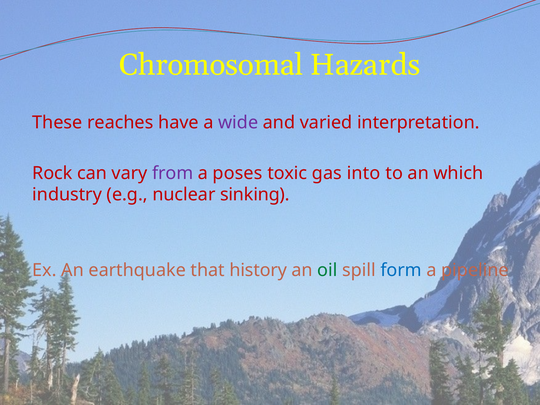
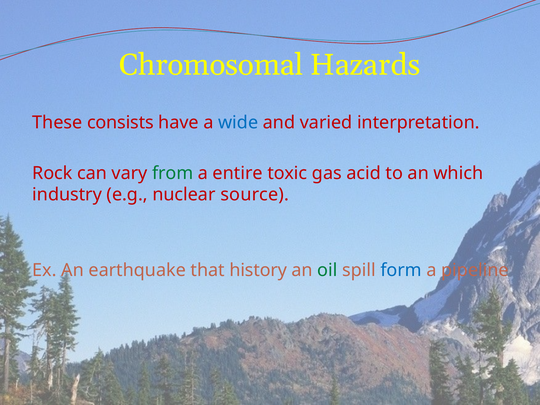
reaches: reaches -> consists (120, 123)
wide colour: purple -> blue (238, 123)
from colour: purple -> green (173, 173)
poses: poses -> entire (238, 173)
into: into -> acid (364, 173)
sinking: sinking -> source (255, 195)
